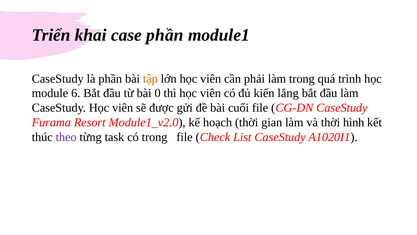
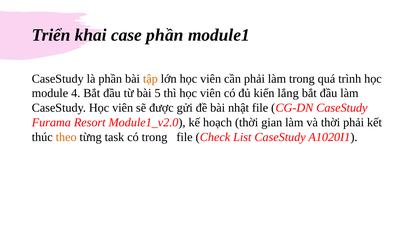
6: 6 -> 4 (76, 93)
0: 0 -> 5 (158, 93)
cuối: cuối -> nhật (239, 108)
thời hình: hình -> phải (354, 122)
theo colour: purple -> orange (66, 137)
